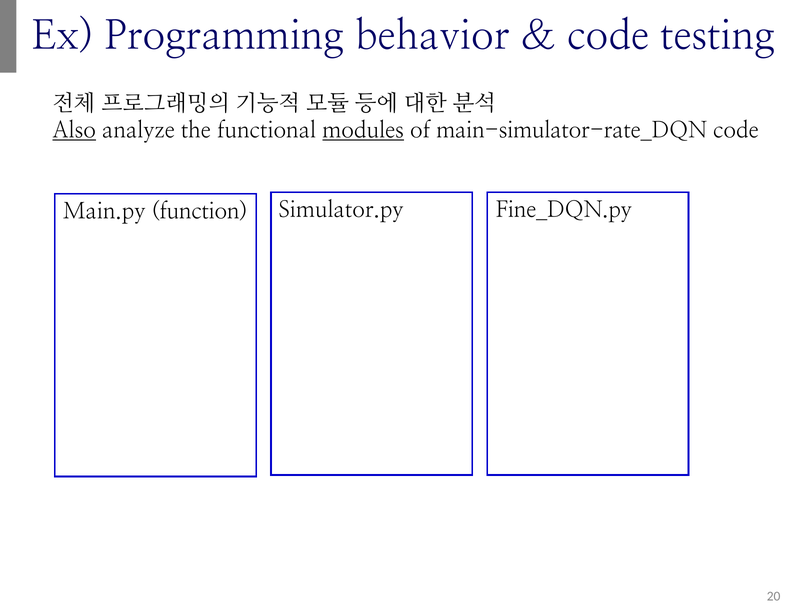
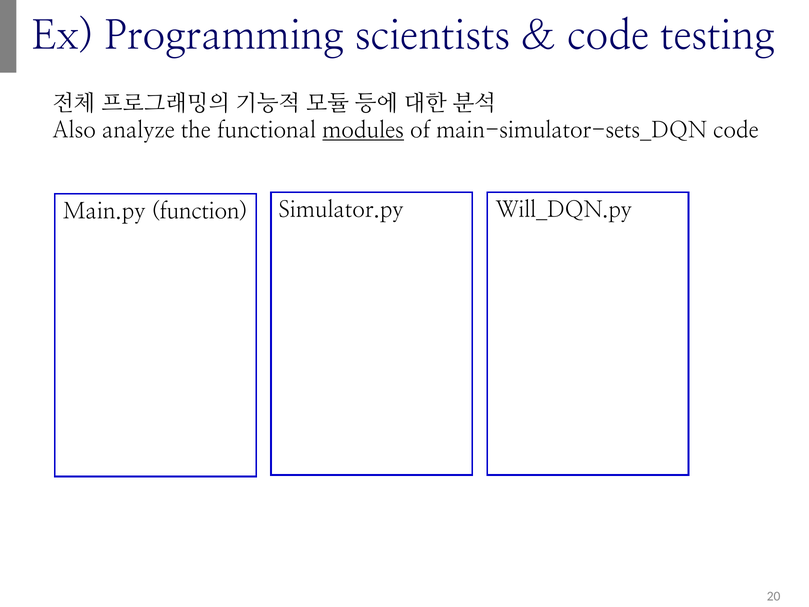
behavior: behavior -> scientists (433, 36)
Also underline: present -> none (74, 130)
main-simulator-rate_DQN: main-simulator-rate_DQN -> main-simulator-sets_DQN (572, 130)
Fine_DQN.py: Fine_DQN.py -> Will_DQN.py (564, 210)
